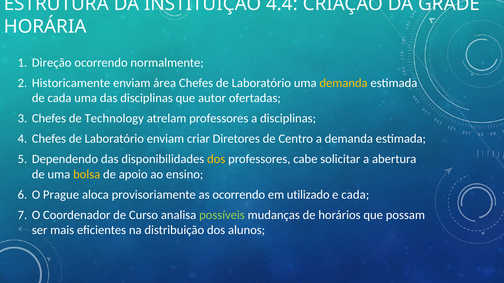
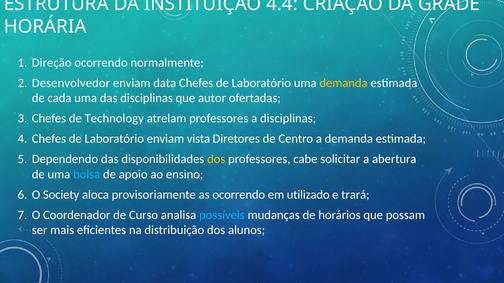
Historicamente: Historicamente -> Desenvolvedor (71, 83)
área: área -> data (165, 83)
criar: criar -> vista (198, 139)
bolsa colour: yellow -> light blue (87, 175)
Prague: Prague -> Society (61, 195)
e cada: cada -> trará (355, 195)
possíveis colour: light green -> light blue (222, 215)
